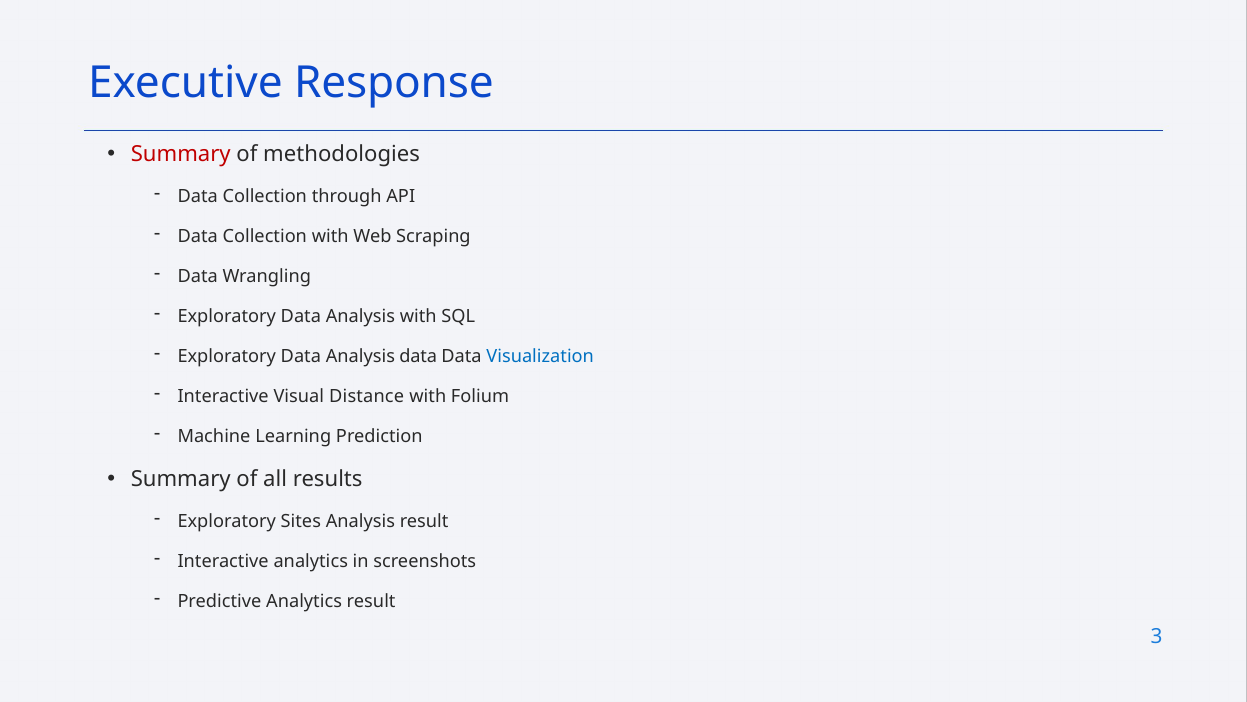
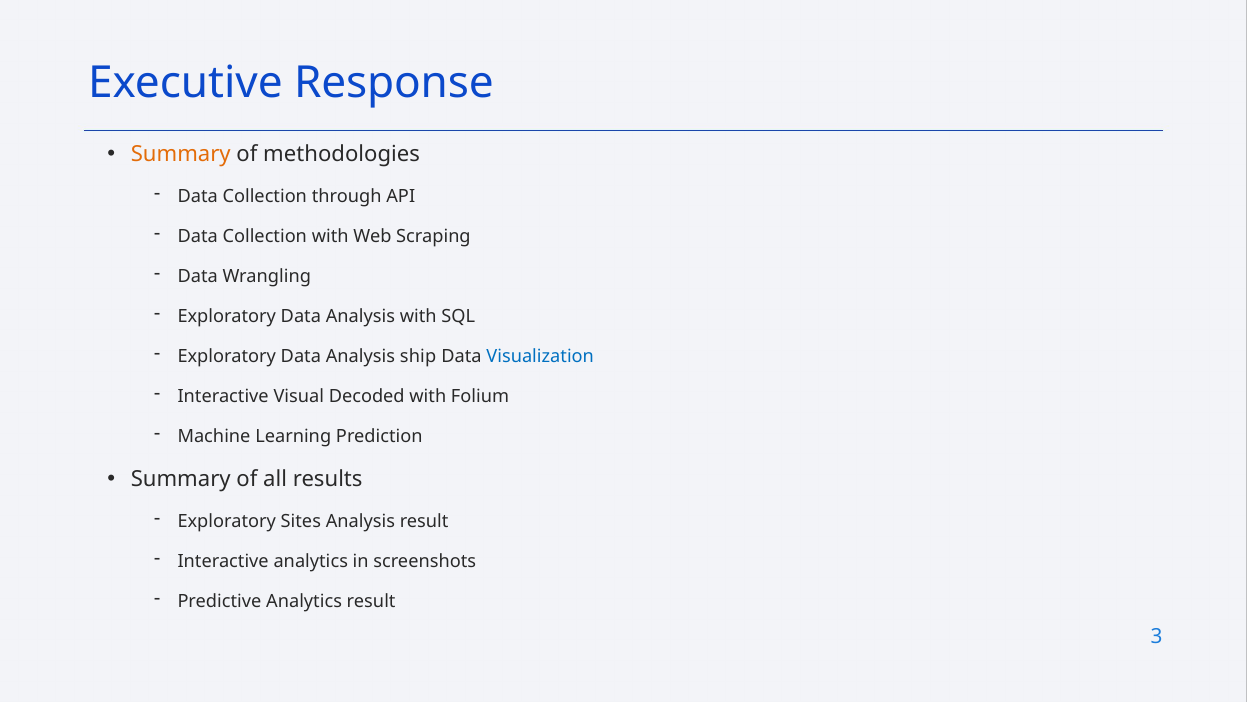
Summary colour: red -> orange (181, 154)
Analysis data: data -> ship (418, 356)
Distance: Distance -> Decoded (367, 396)
